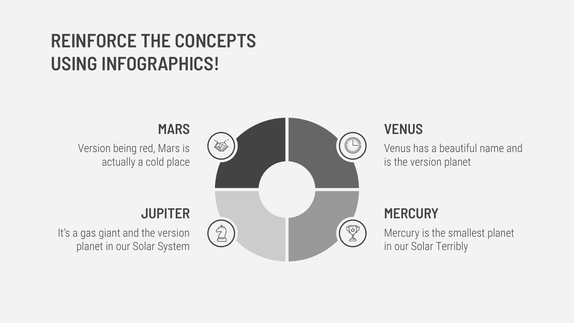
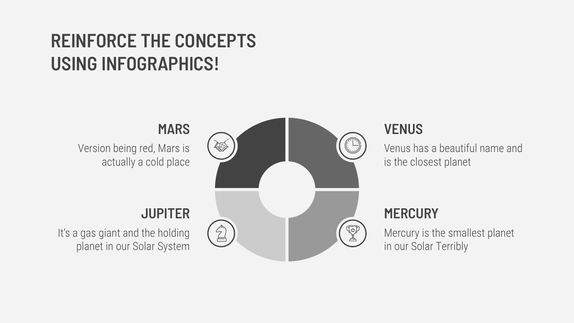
is the version: version -> closest (426, 162)
and the version: version -> holding (174, 233)
